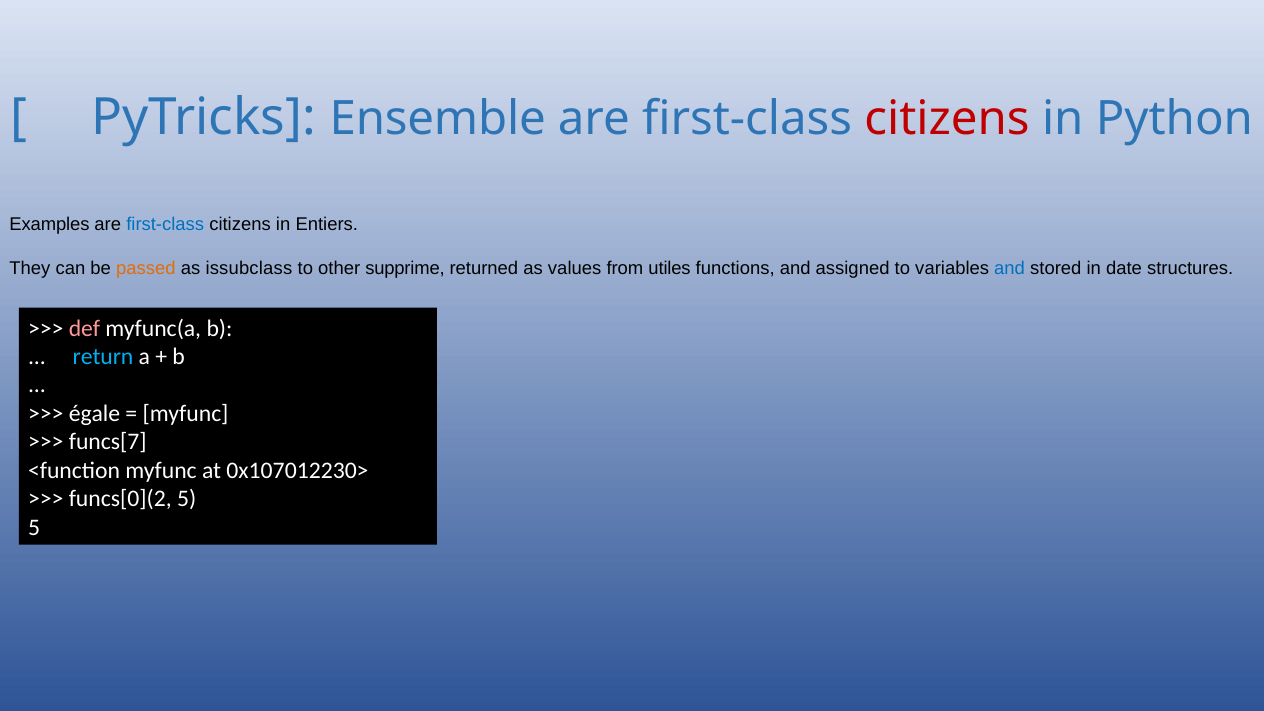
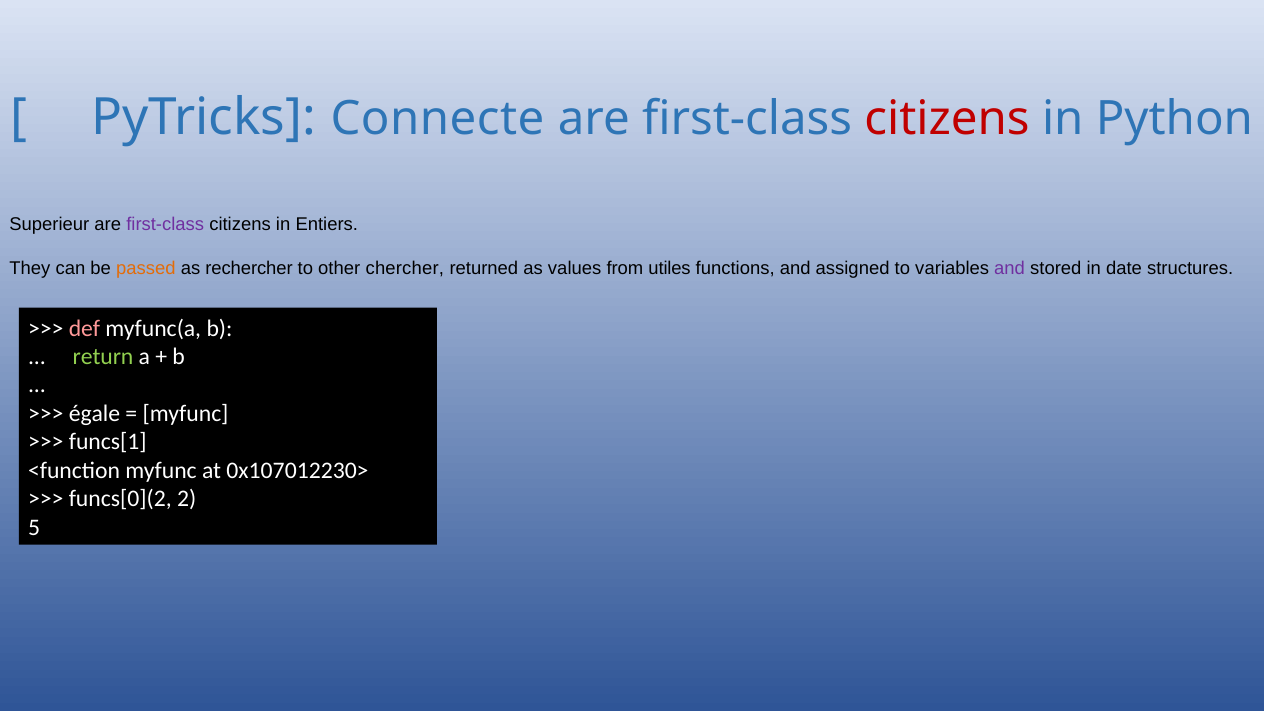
Ensemble: Ensemble -> Connecte (437, 119)
Examples: Examples -> Superieur (49, 224)
first-class colour: blue -> purple (165, 224)
issubclass: issubclass -> rechercher (249, 269)
supprime: supprime -> chercher (405, 269)
and colour: blue -> purple (1010, 269)
return colour: light blue -> light green (103, 357)
funcs[7: funcs[7 -> funcs[1 (108, 442)
funcs[0](2 5: 5 -> 2 (187, 499)
